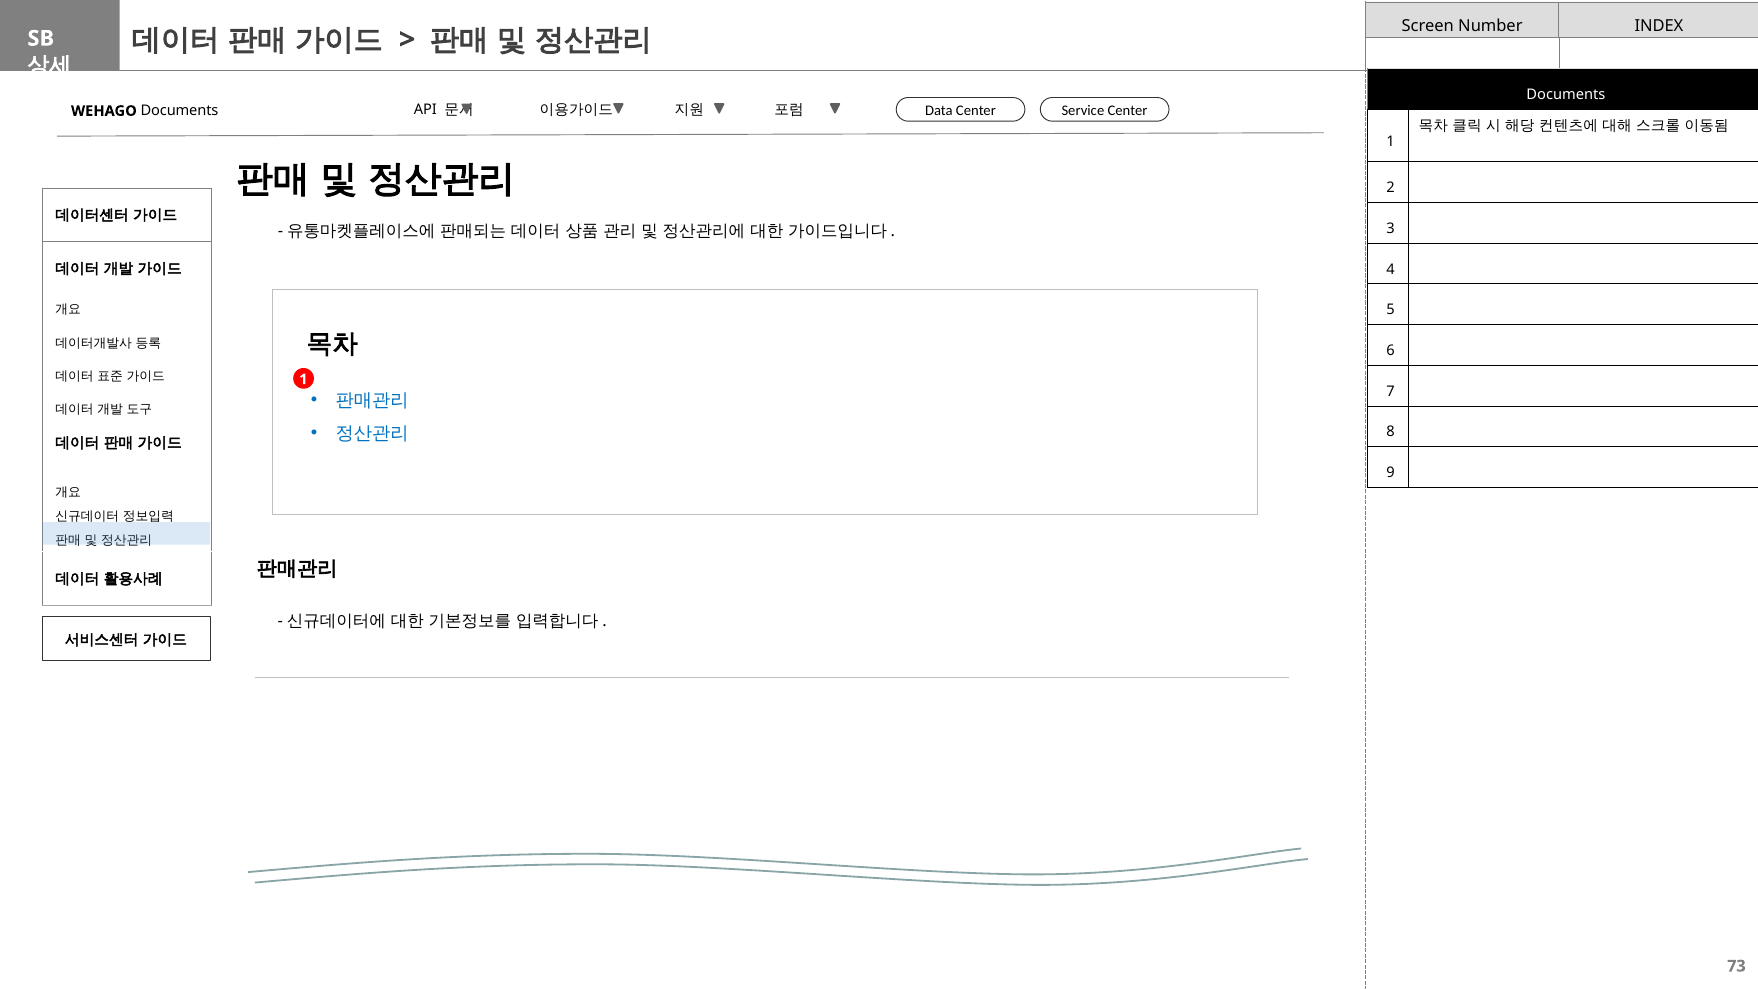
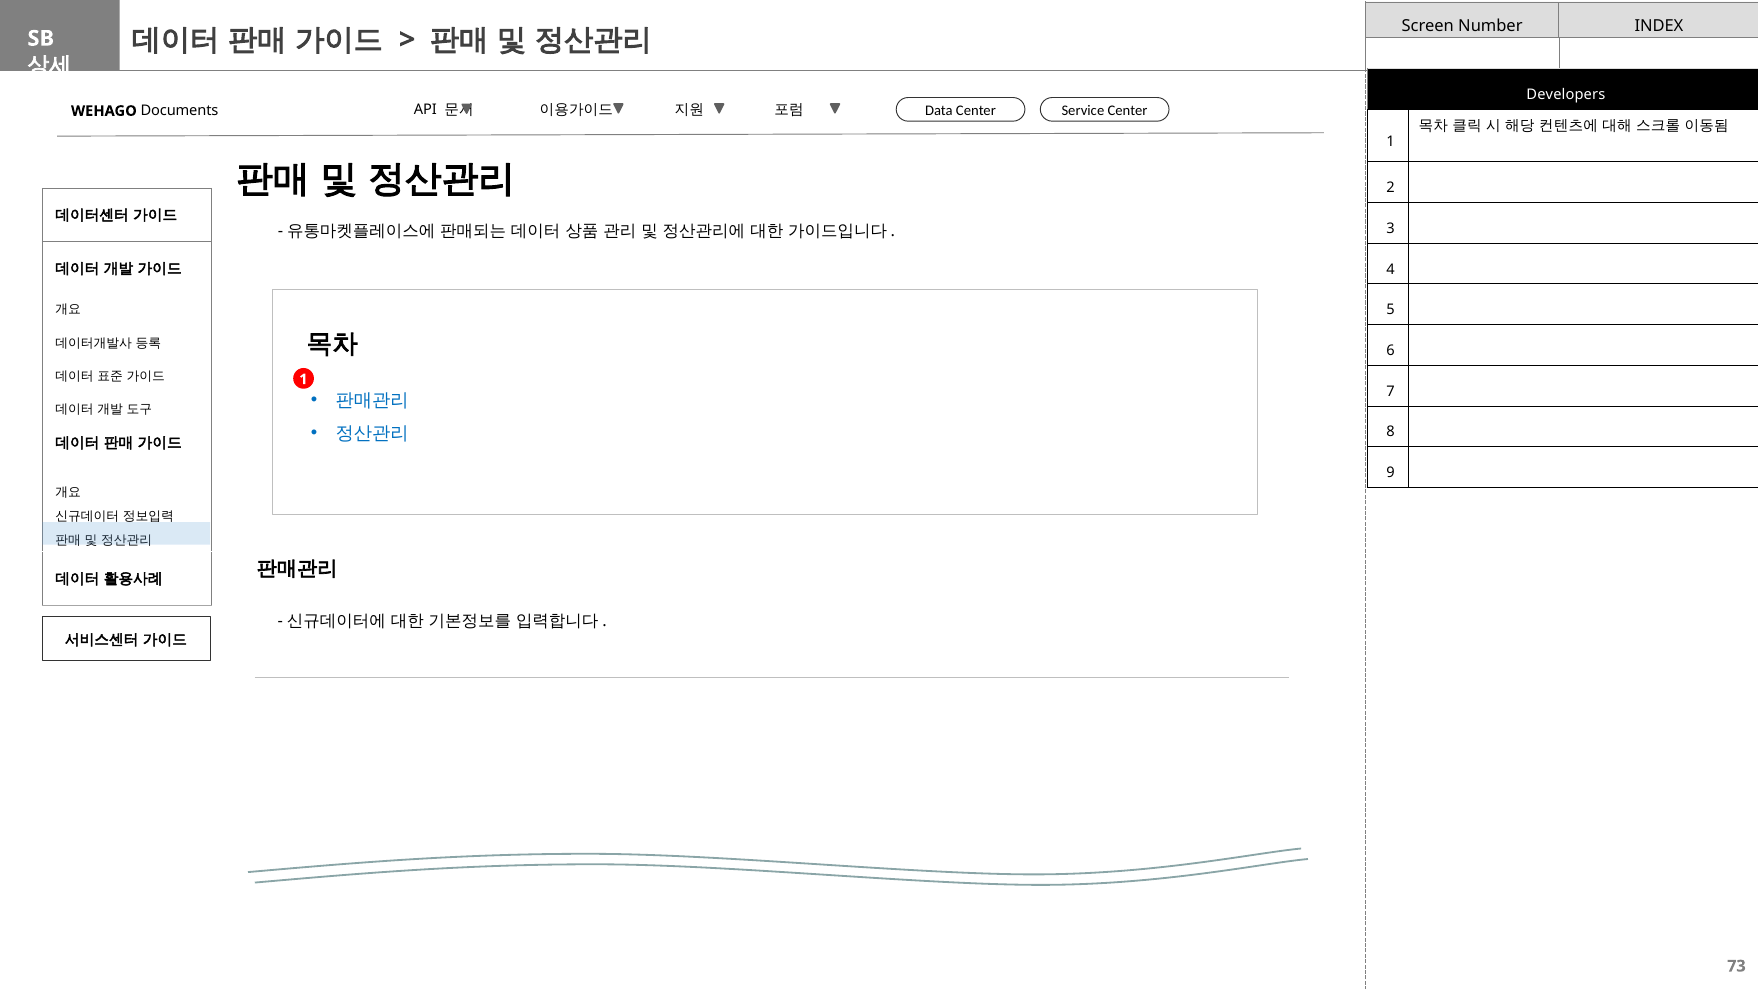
Documents: Documents -> Developers (1566, 95)
